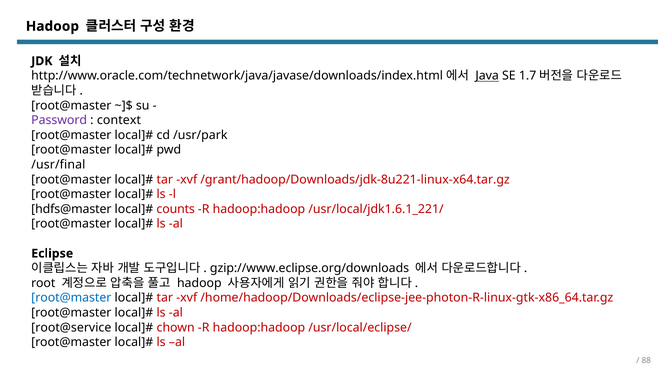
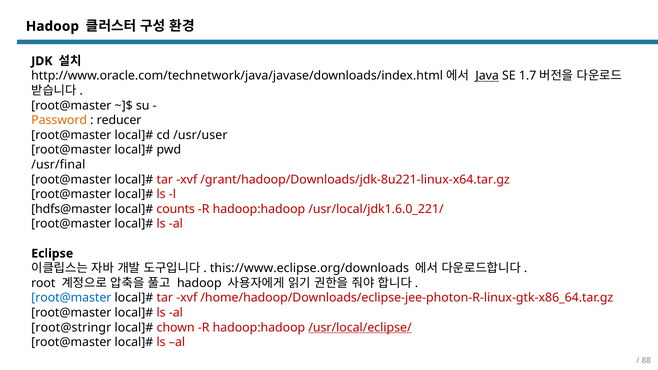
Password colour: purple -> orange (59, 120)
context: context -> reducer (119, 120)
/usr/park: /usr/park -> /usr/user (200, 135)
/usr/local/jdk1.6.1_221/: /usr/local/jdk1.6.1_221/ -> /usr/local/jdk1.6.0_221/ (376, 209)
gzip://www.eclipse.org/downloads: gzip://www.eclipse.org/downloads -> this://www.eclipse.org/downloads (309, 268)
root@service: root@service -> root@stringr (71, 328)
/usr/local/eclipse/ underline: none -> present (360, 328)
